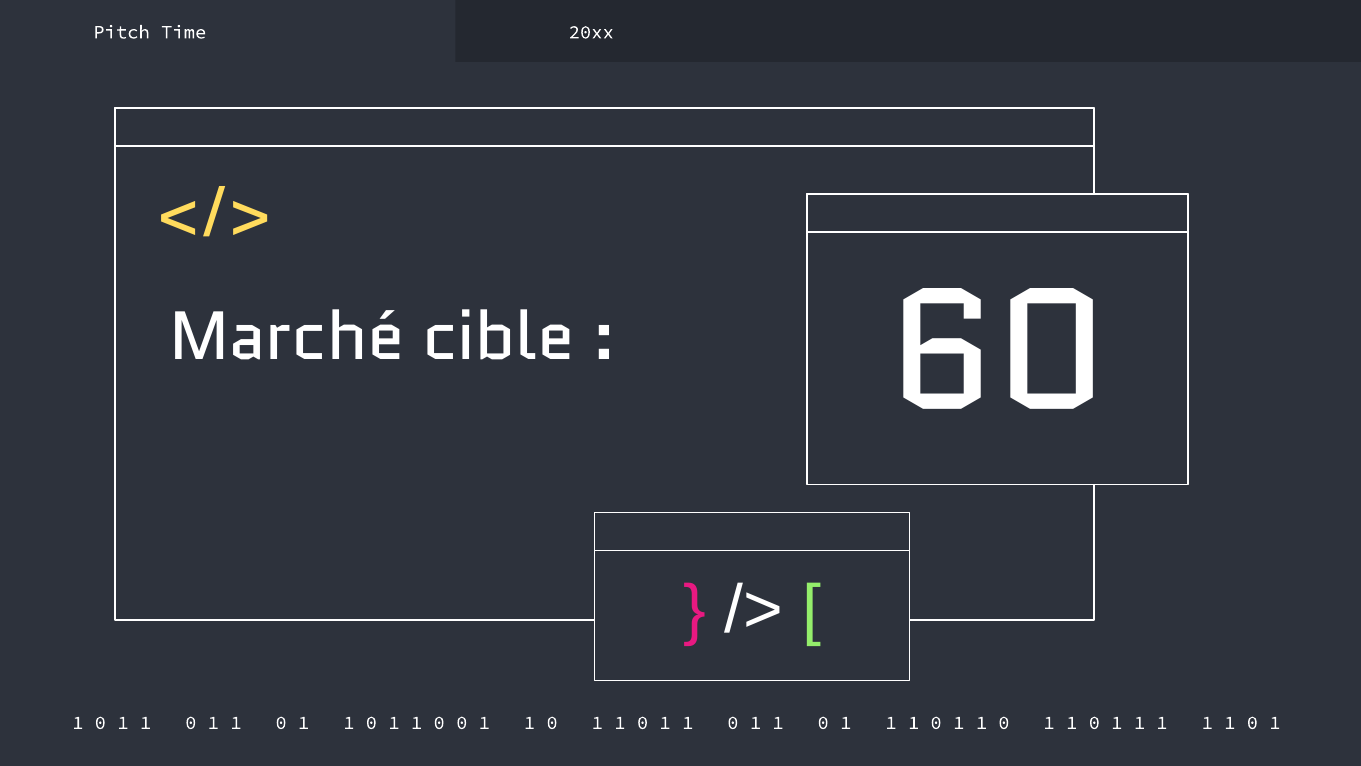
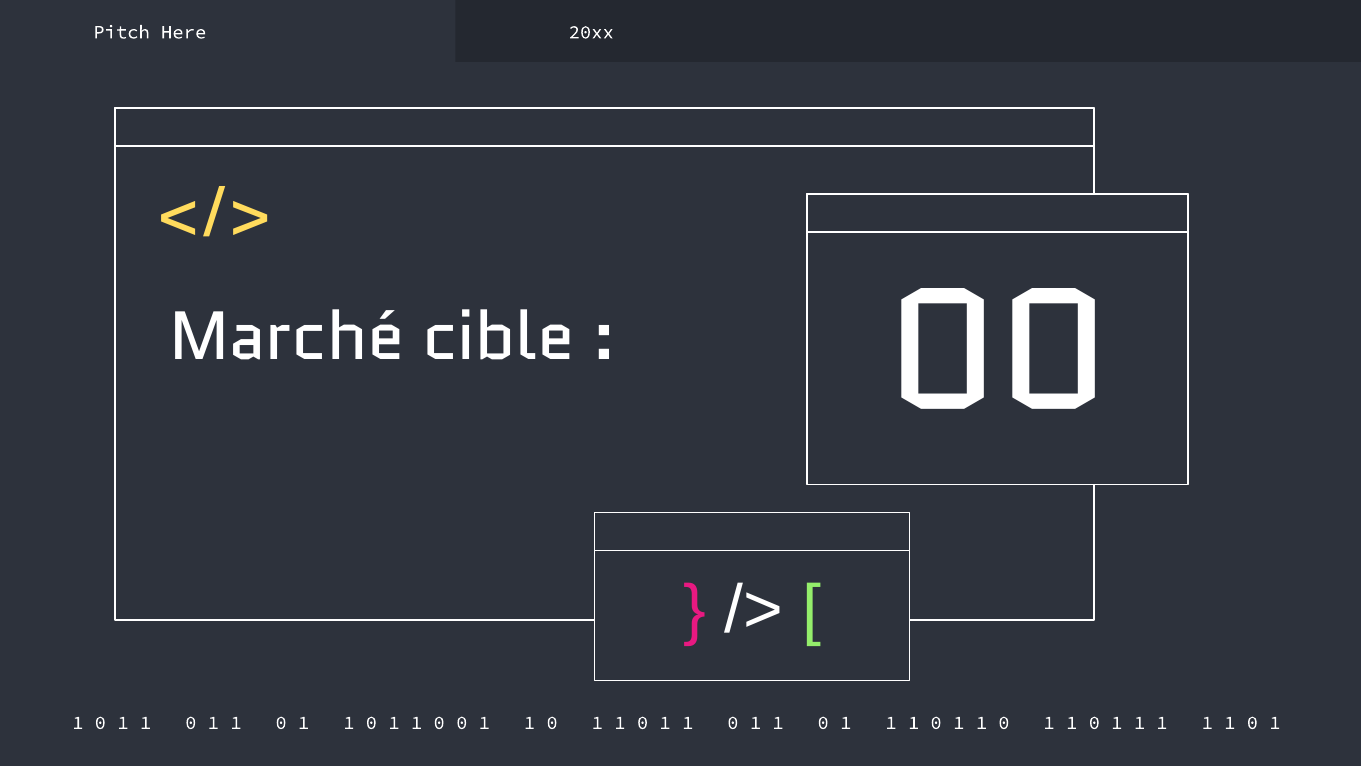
Time: Time -> Here (184, 32)
60: 60 -> 00 (998, 352)
